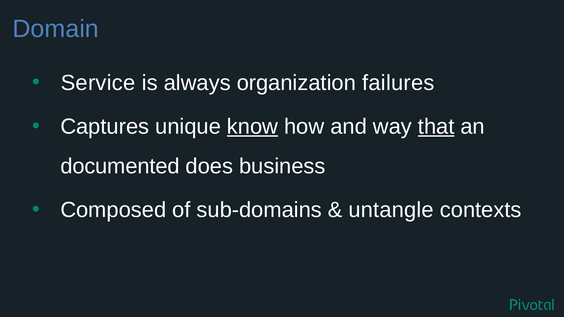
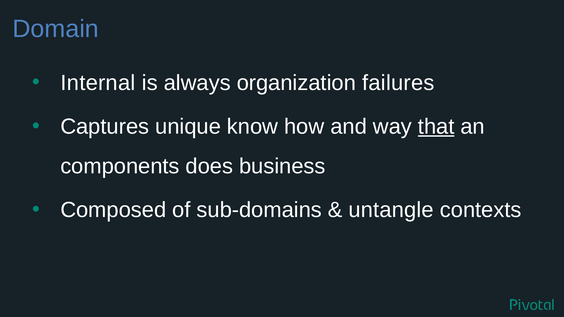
Service: Service -> Internal (98, 83)
know underline: present -> none (253, 127)
documented: documented -> components (120, 166)
